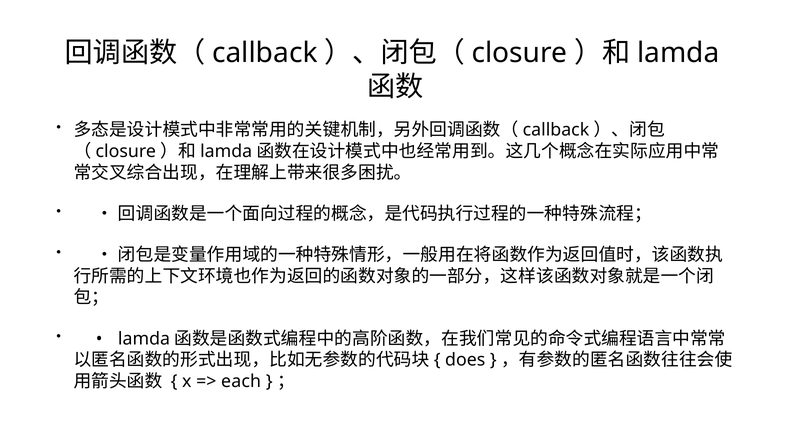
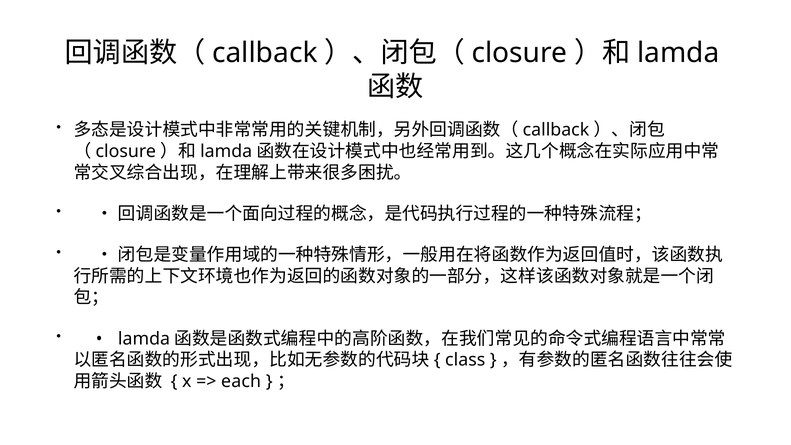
does: does -> class (465, 360)
